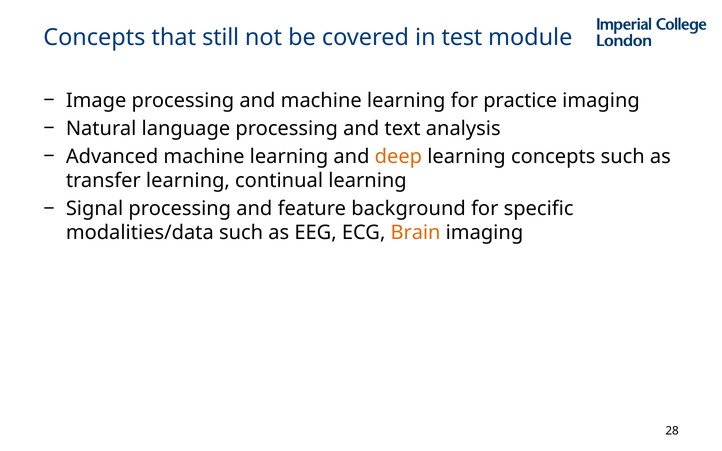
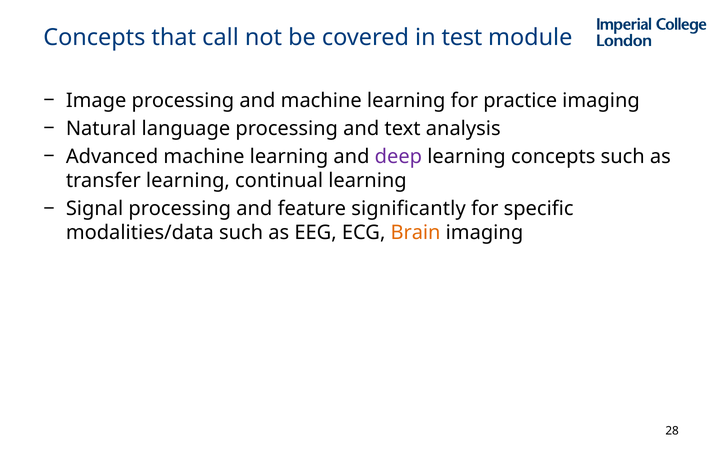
still: still -> call (221, 37)
deep colour: orange -> purple (398, 157)
background: background -> significantly (409, 209)
